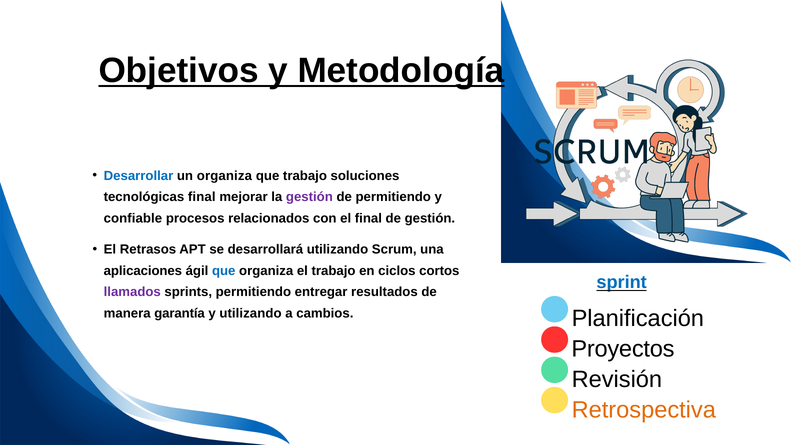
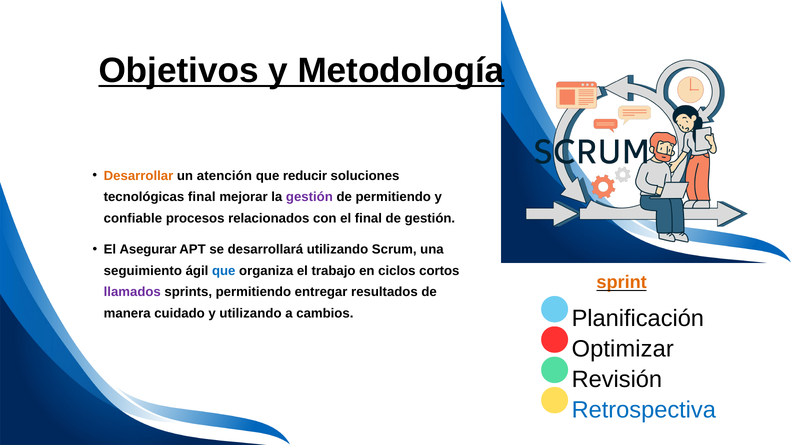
Desarrollar colour: blue -> orange (138, 176)
un organiza: organiza -> atención (224, 176)
que trabajo: trabajo -> reducir (305, 176)
Retrasos: Retrasos -> Asegurar (148, 249)
aplicaciones: aplicaciones -> seguimiento (143, 271)
sprint colour: blue -> orange (622, 282)
garantía: garantía -> cuidado (179, 313)
Proyectos: Proyectos -> Optimizar (623, 349)
Retrospectiva colour: orange -> blue (644, 410)
